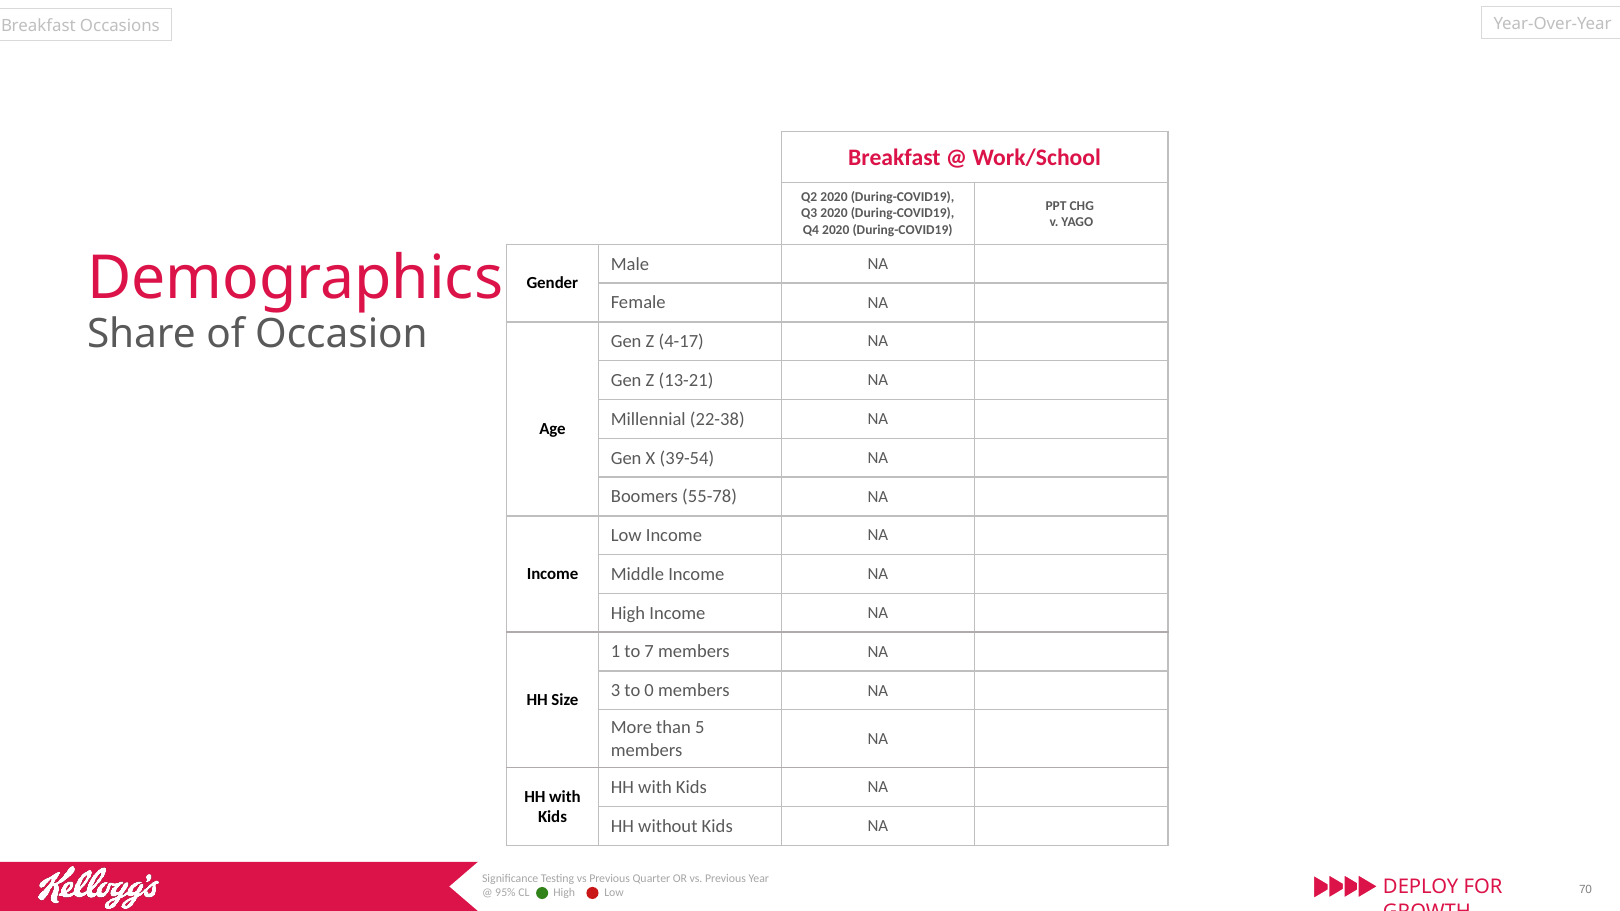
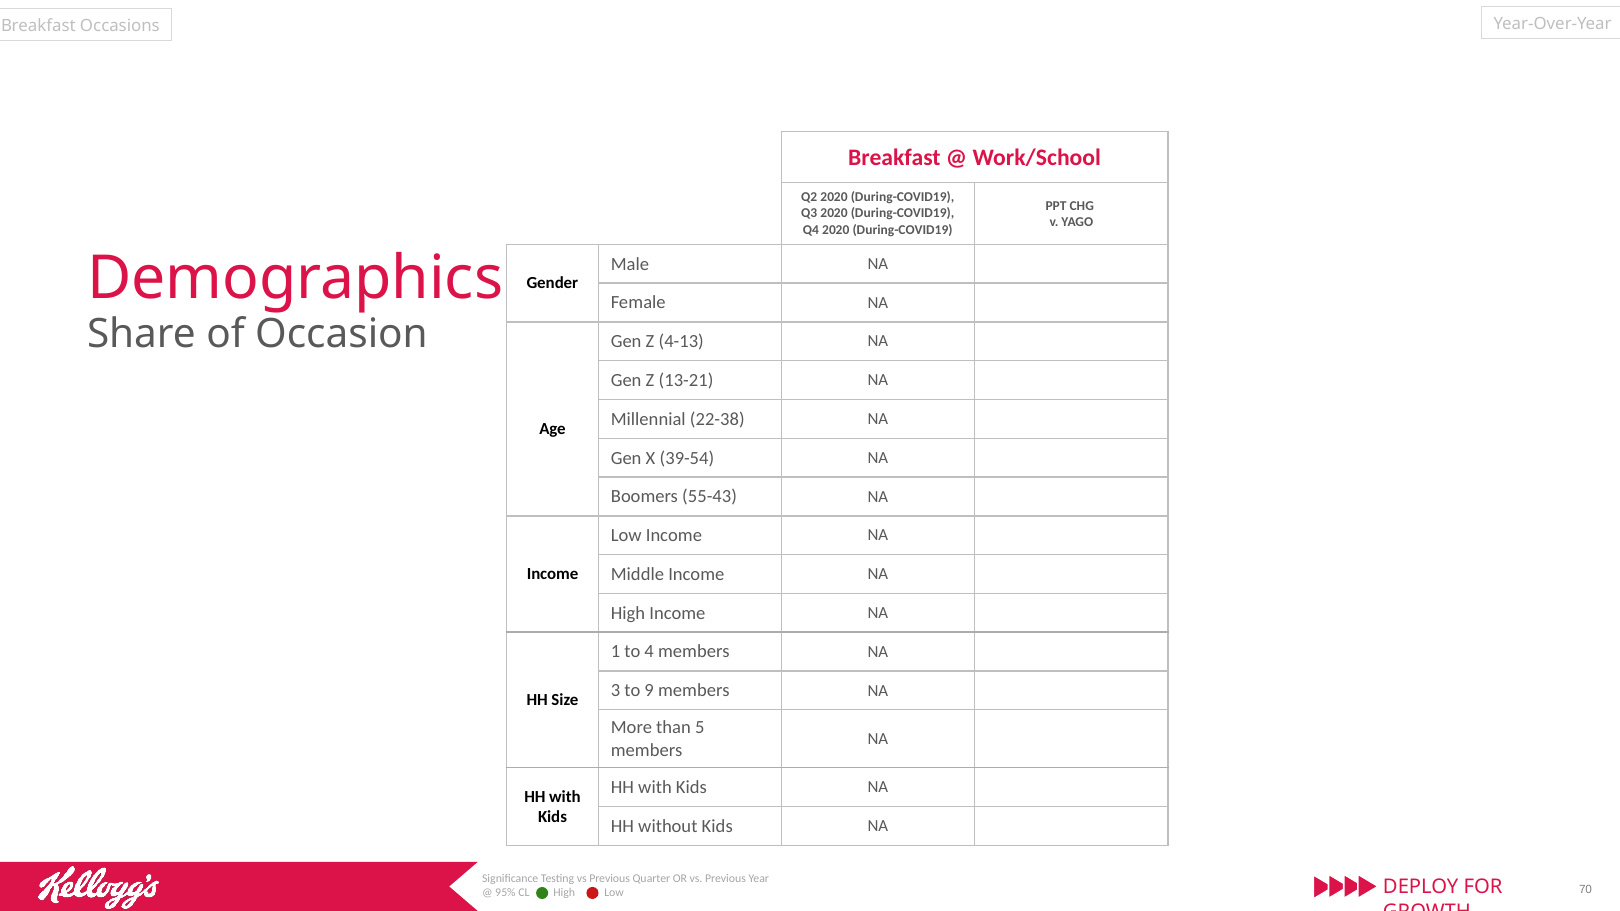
4-17: 4-17 -> 4-13 (681, 342)
55-78: 55-78 -> 55-43 (710, 497)
7: 7 -> 4 (649, 652)
0: 0 -> 9 (649, 691)
